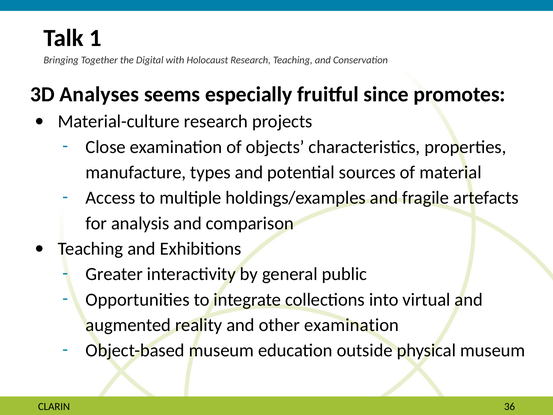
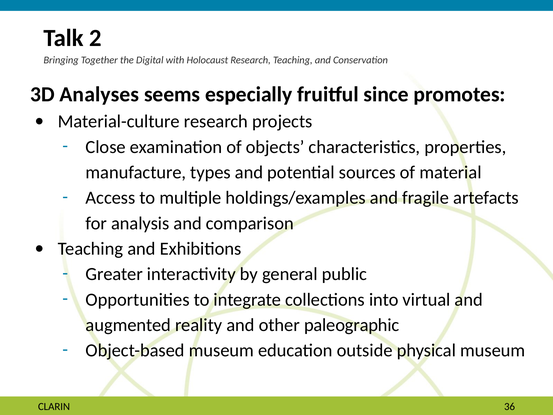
1: 1 -> 2 (95, 38)
other examination: examination -> paleographic (352, 325)
